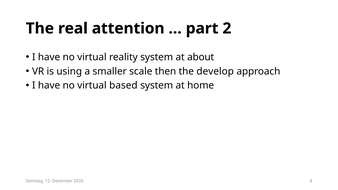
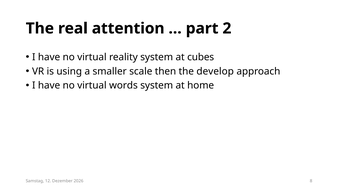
about: about -> cubes (201, 57)
based: based -> words (123, 85)
